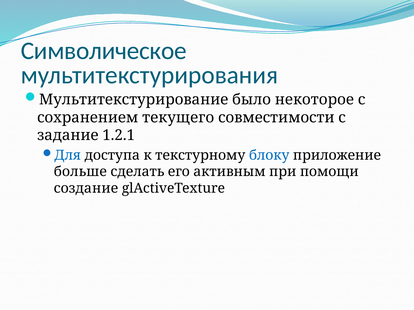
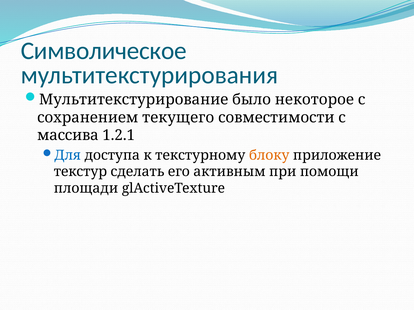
задание: задание -> массива (68, 136)
блоку colour: blue -> orange (269, 155)
больше: больше -> текстур (80, 172)
создание: создание -> площади (86, 189)
